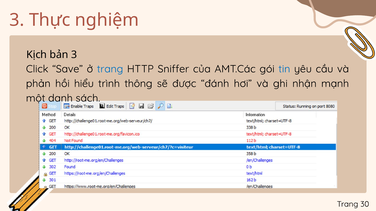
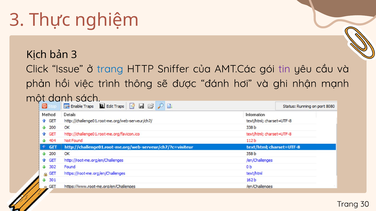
Save: Save -> Issue (68, 69)
tin colour: blue -> purple (284, 69)
hiểu: hiểu -> việc (84, 84)
